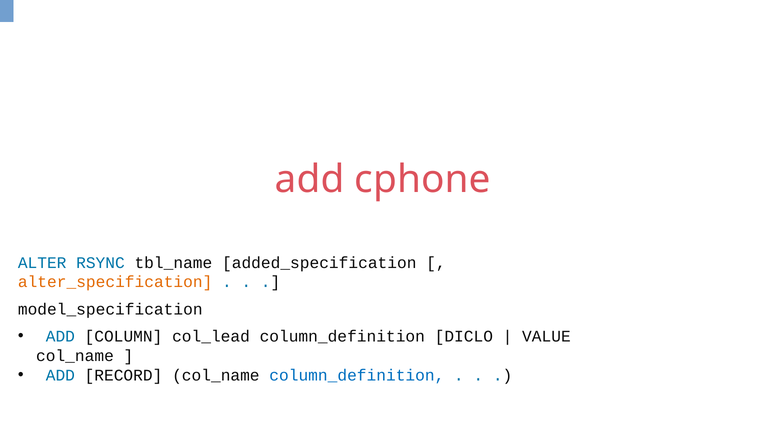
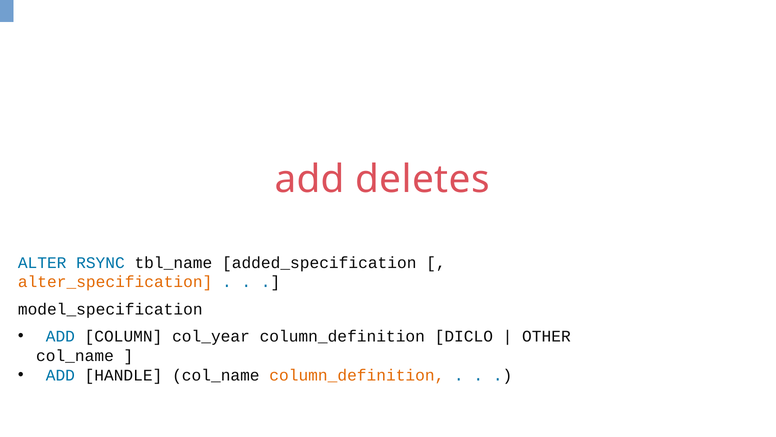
cphone: cphone -> deletes (422, 179)
col_lead: col_lead -> col_year (211, 336)
VALUE: VALUE -> OTHER (546, 336)
RECORD: RECORD -> HANDLE (123, 375)
column_definition colour: blue -> orange (357, 375)
